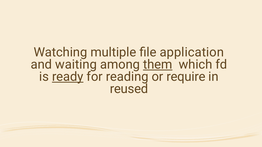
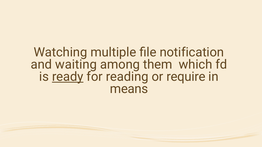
application: application -> notification (192, 52)
them underline: present -> none (158, 65)
reused: reused -> means (129, 89)
